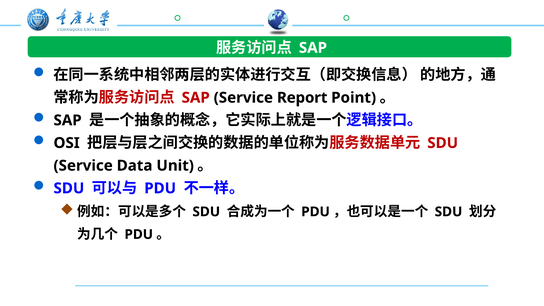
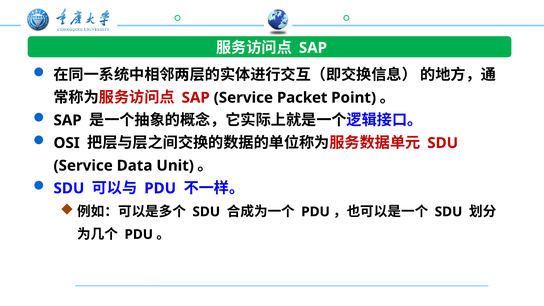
Report: Report -> Packet (302, 98)
